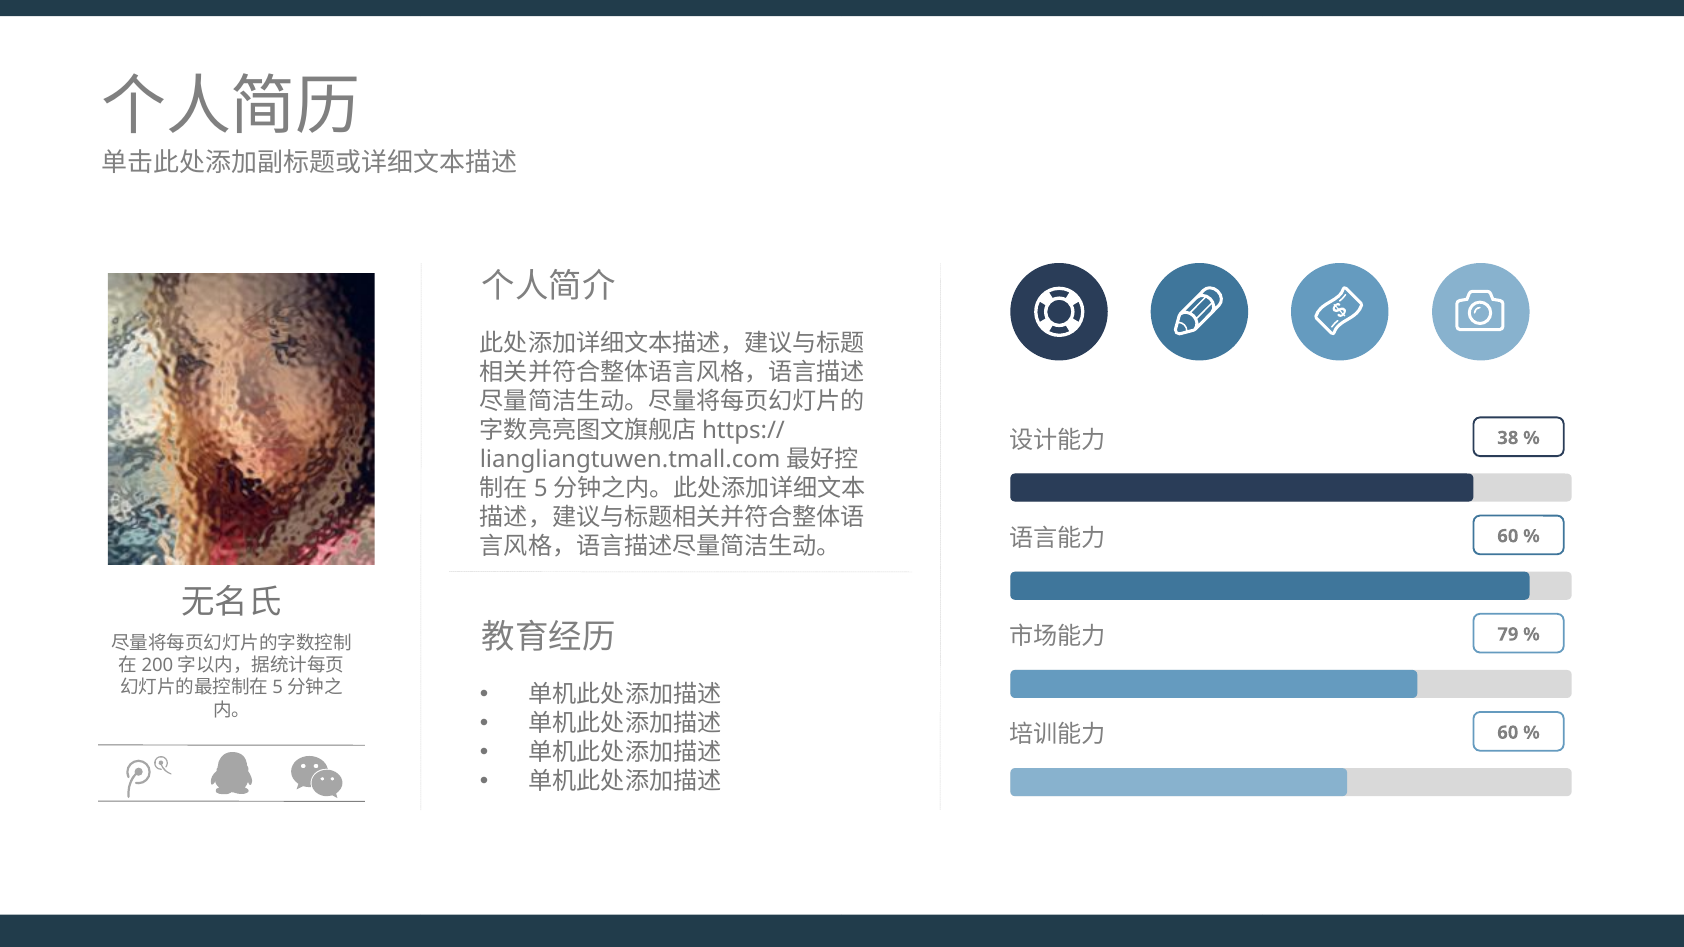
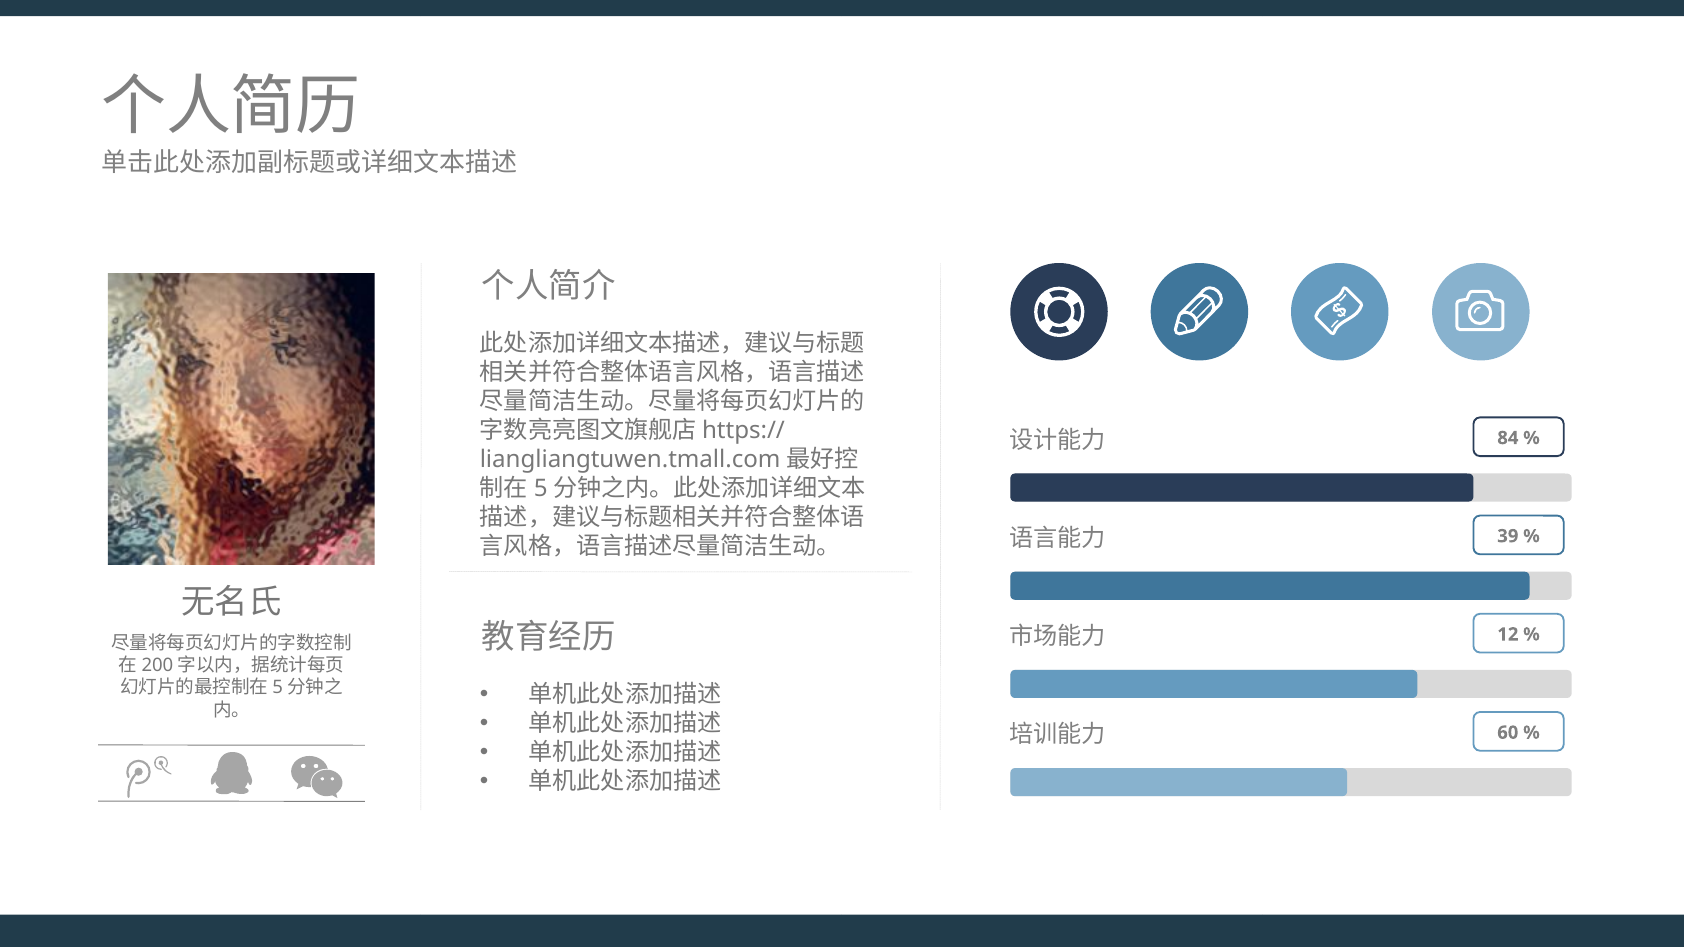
38: 38 -> 84 (1508, 438)
60: 60 -> 39 (1508, 536)
79: 79 -> 12 (1508, 634)
